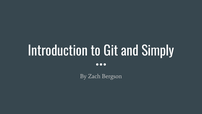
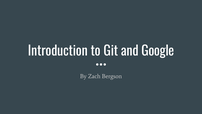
Simply: Simply -> Google (158, 51)
